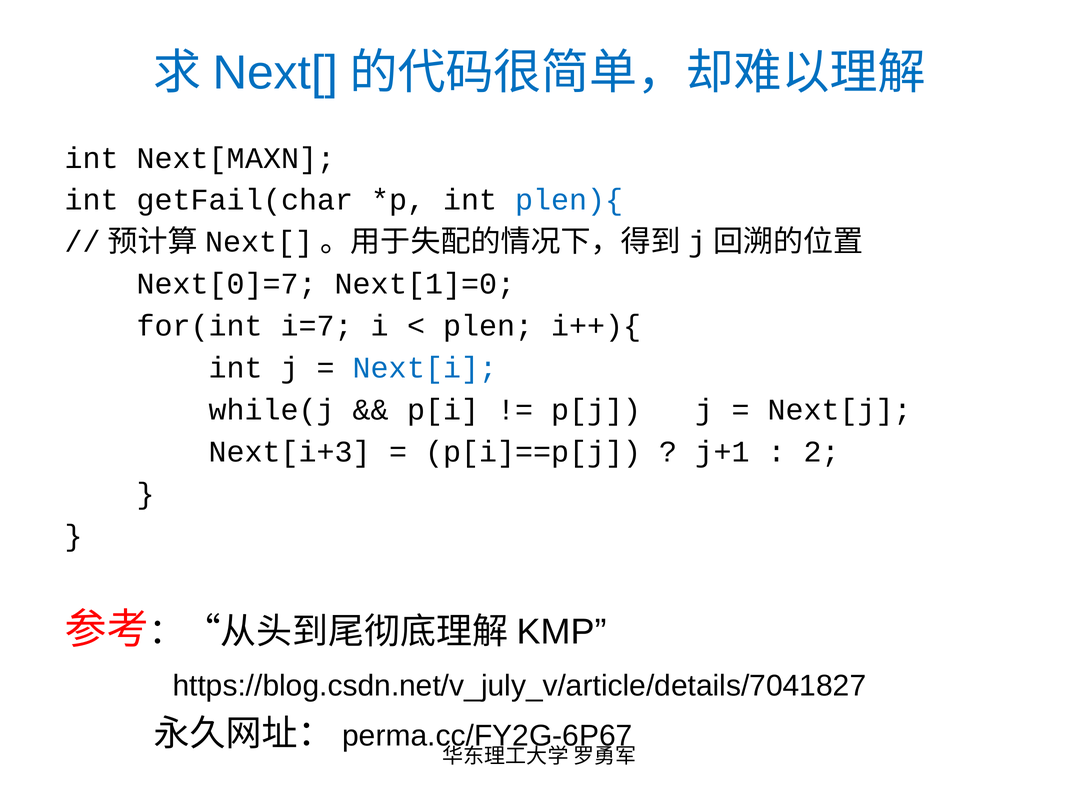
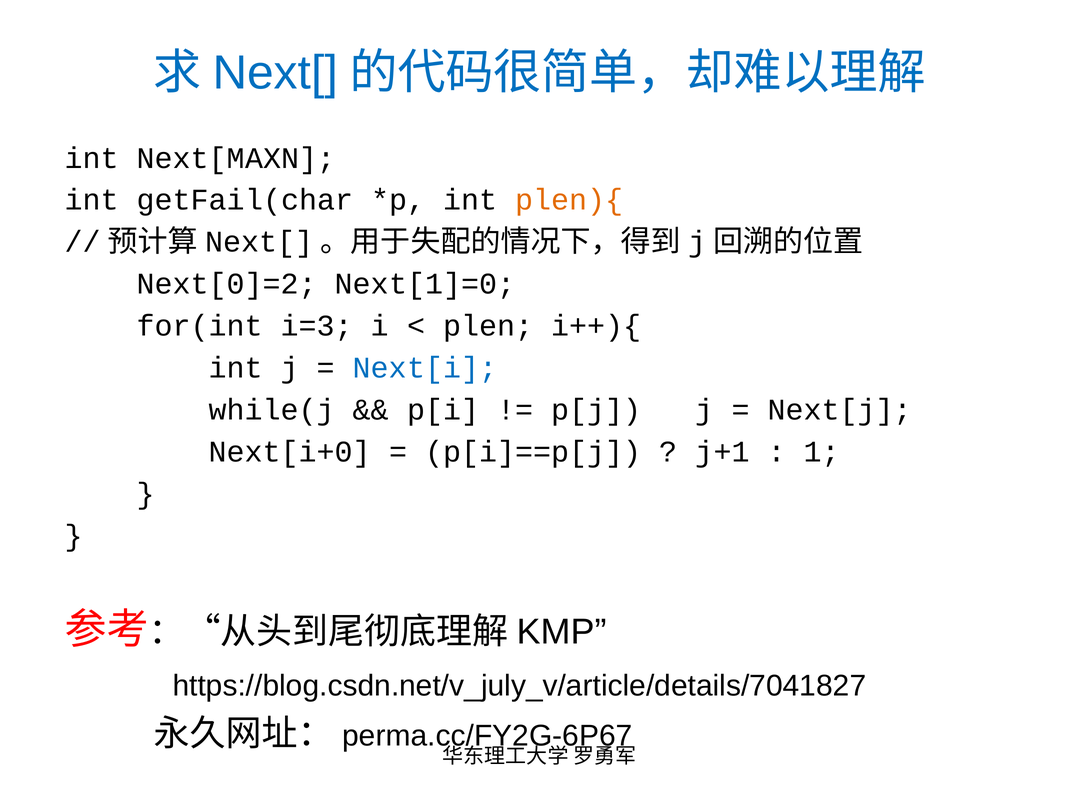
plen){ colour: blue -> orange (569, 200)
Next[0]=7: Next[0]=7 -> Next[0]=2 (227, 284)
i=7: i=7 -> i=3 (317, 326)
Next[i+3: Next[i+3 -> Next[i+0 (290, 452)
2: 2 -> 1 (822, 452)
